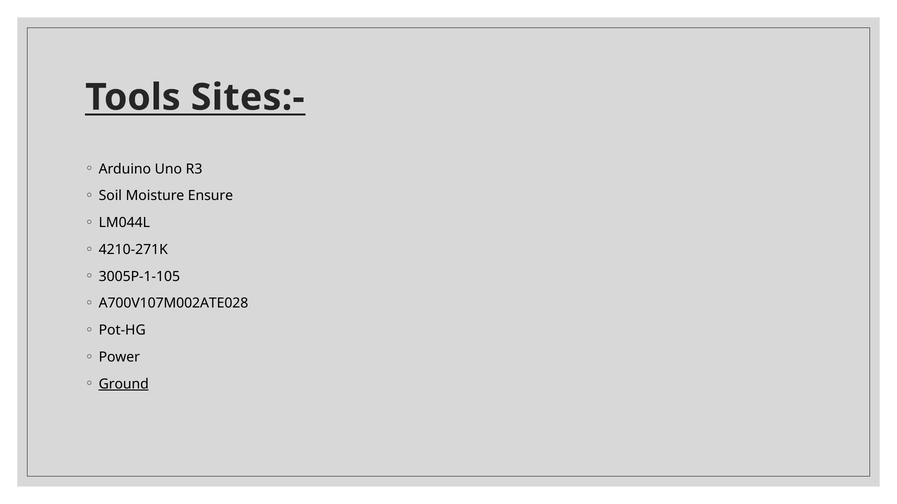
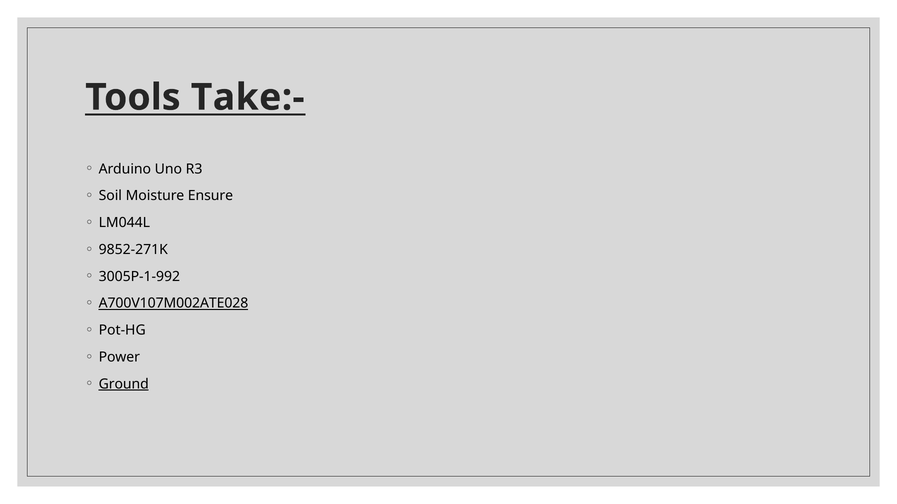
Sites:-: Sites:- -> Take:- (248, 97)
4210-271K: 4210-271K -> 9852-271K (133, 250)
3005P-1-105: 3005P-1-105 -> 3005P-1-992 (139, 277)
A700V107M002ATE028 underline: none -> present (173, 304)
